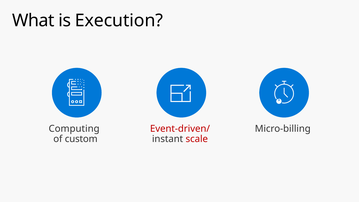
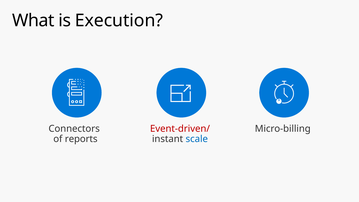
Computing: Computing -> Connectors (74, 129)
custom: custom -> reports (81, 139)
scale colour: red -> blue (197, 139)
